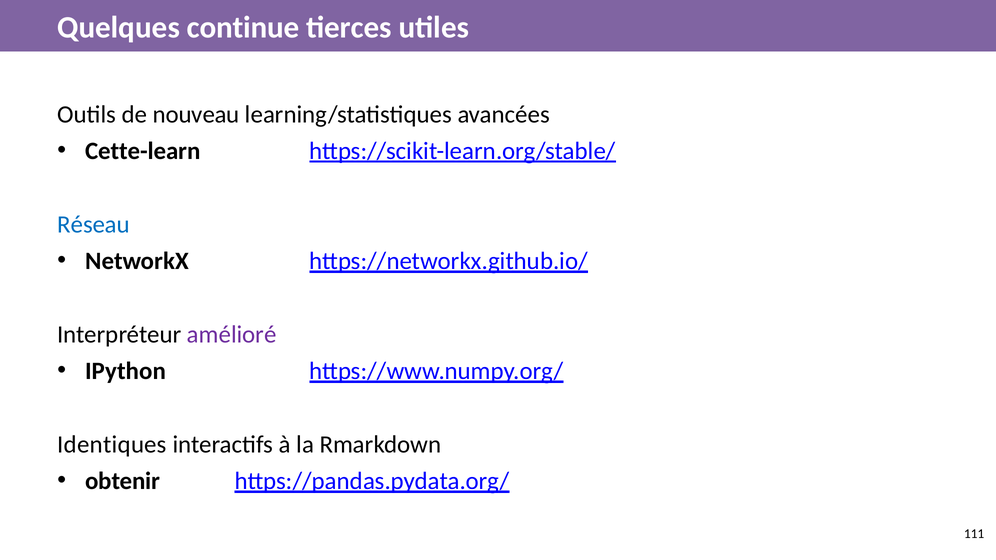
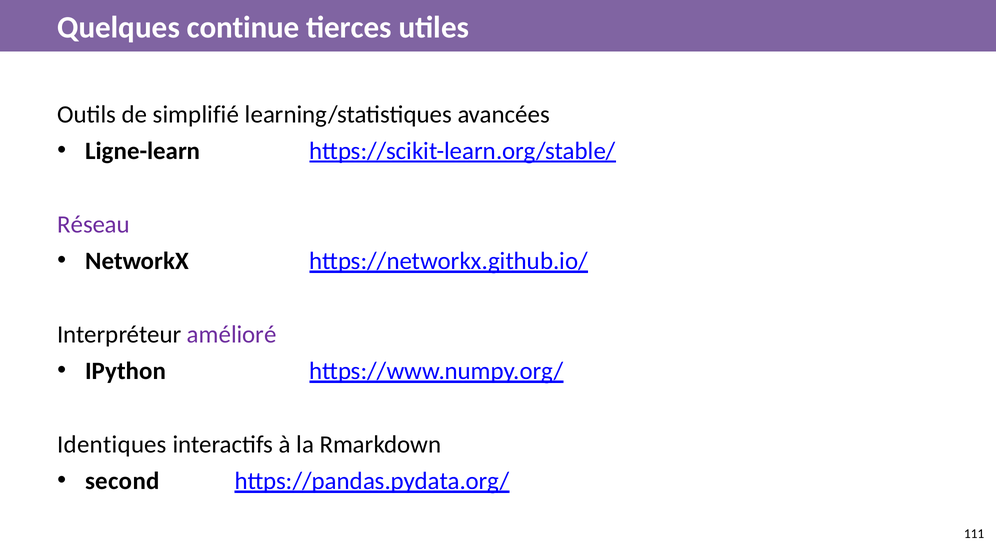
nouveau: nouveau -> simplifié (196, 114)
Cette-learn: Cette-learn -> Ligne-learn (143, 151)
Réseau colour: blue -> purple (94, 224)
obtenir: obtenir -> second (122, 481)
